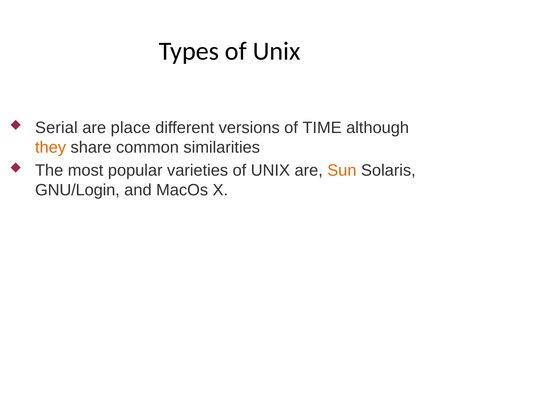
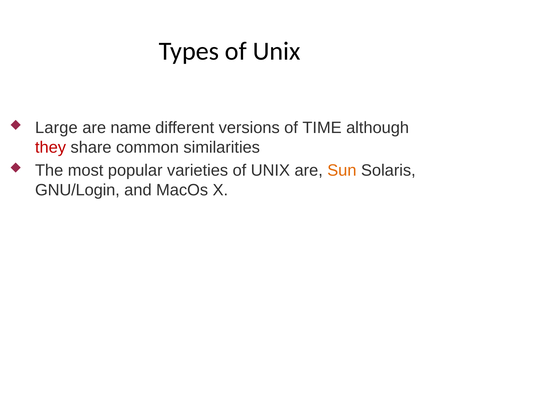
Serial: Serial -> Large (56, 128)
place: place -> name (131, 128)
they colour: orange -> red (51, 148)
